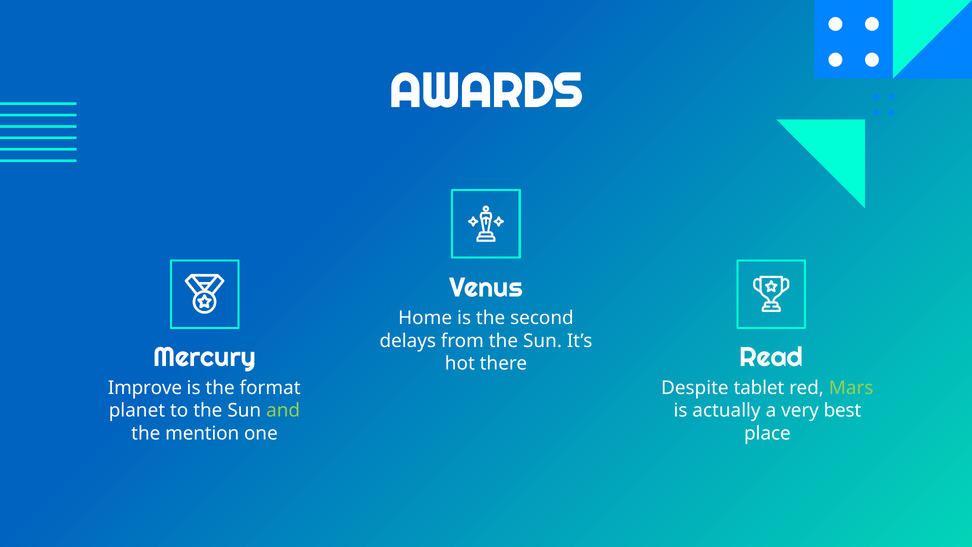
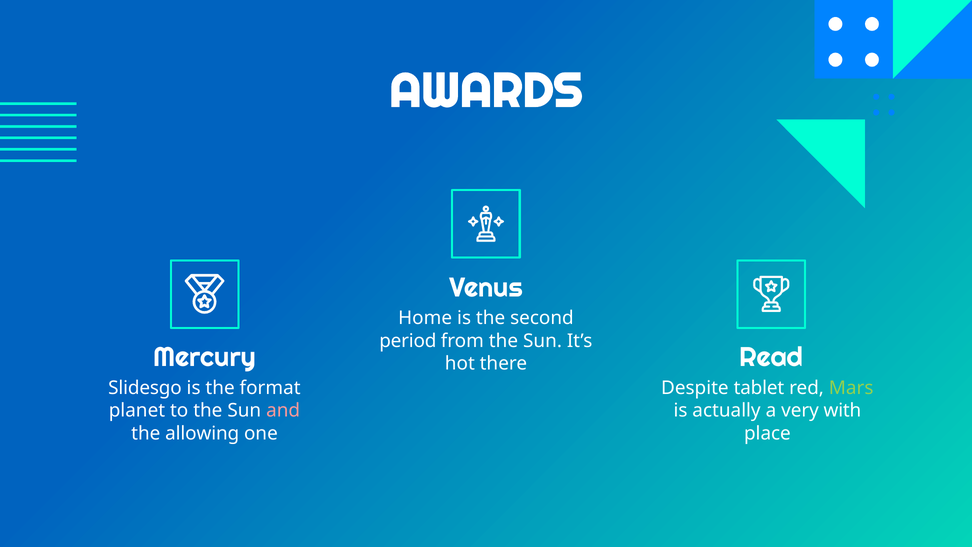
delays: delays -> period (408, 341)
Improve: Improve -> Slidesgo (145, 388)
and colour: light green -> pink (283, 410)
best: best -> with (842, 410)
mention: mention -> allowing (202, 433)
